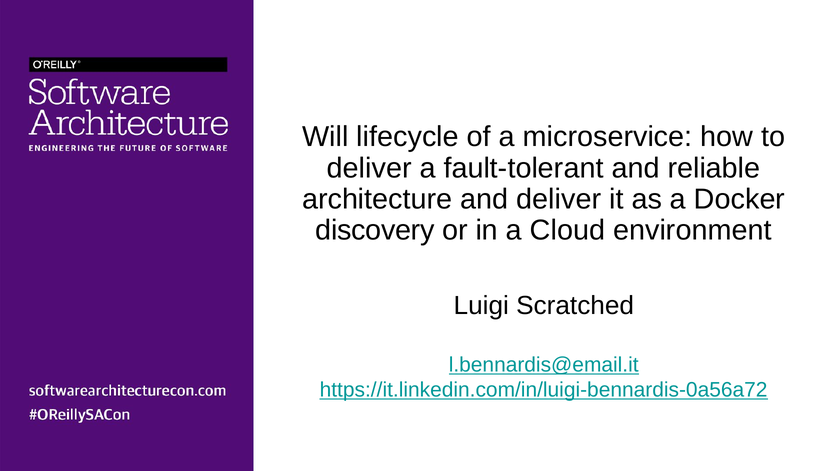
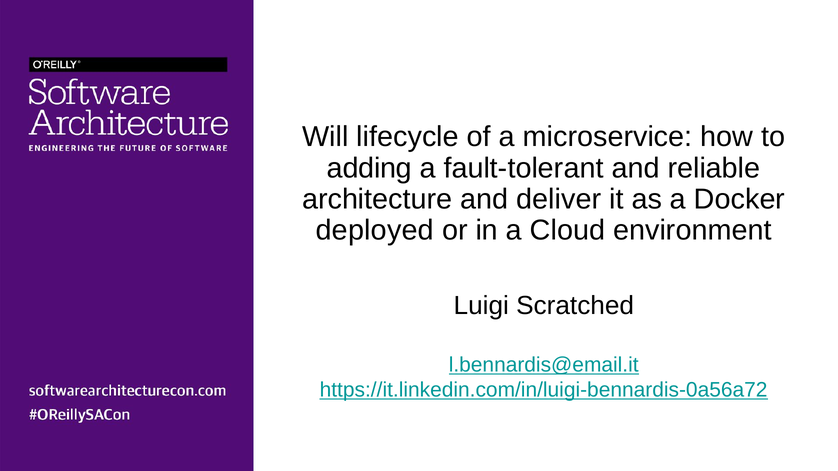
deliver: deliver -> adding (369, 168)
discovery: discovery -> deployed (375, 230)
